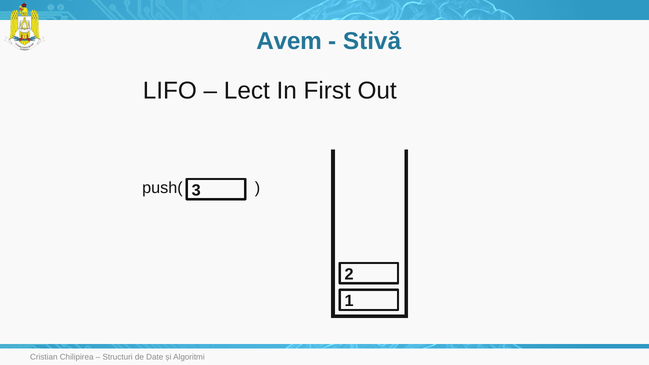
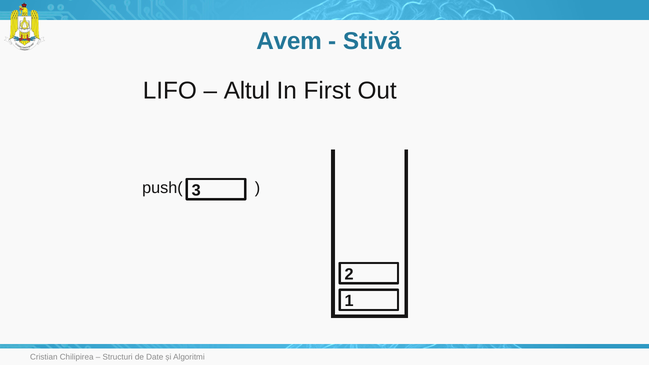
Lect: Lect -> Altul (247, 91)
